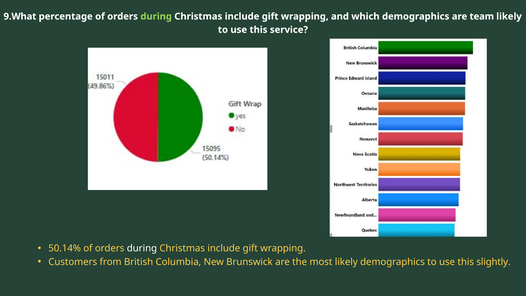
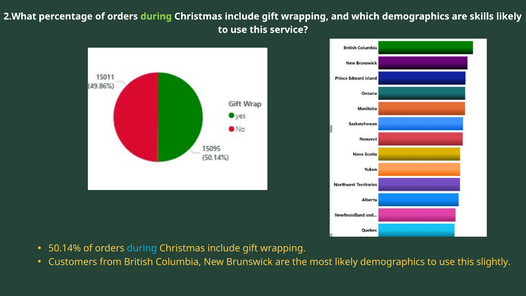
9.What: 9.What -> 2.What (20, 16)
team: team -> skills (482, 16)
during colour: white -> light blue (142, 248)
